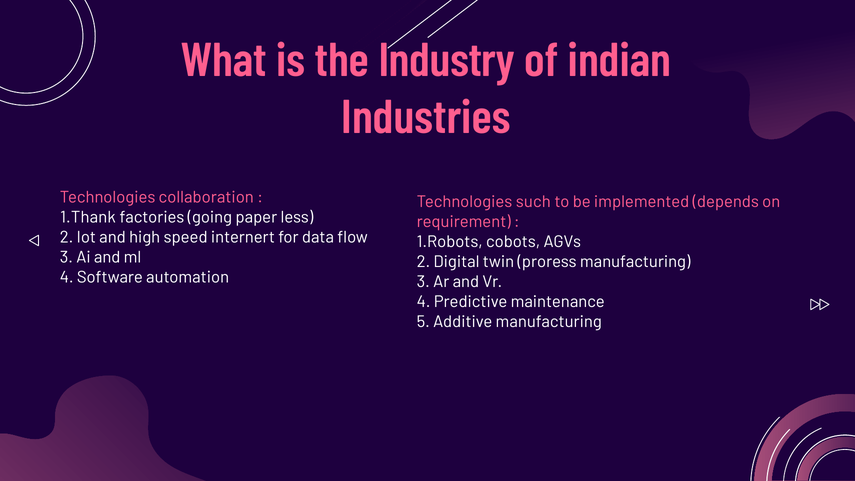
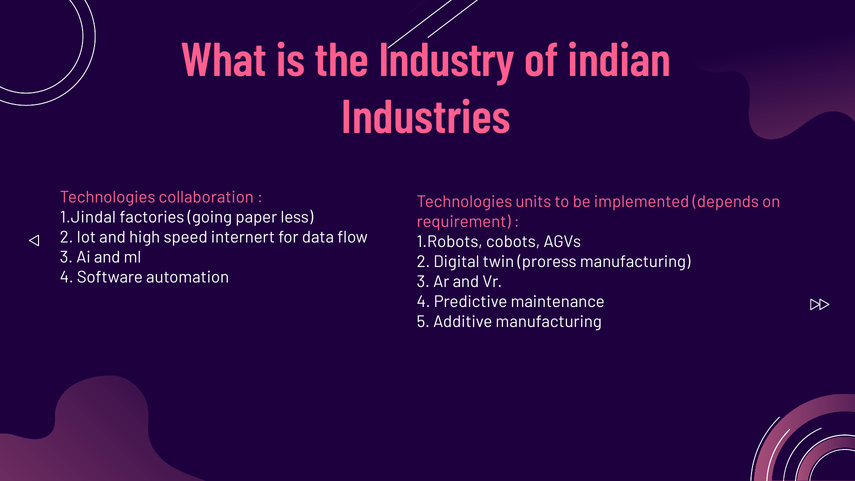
such: such -> units (533, 202)
1.Thank: 1.Thank -> 1.Jindal (88, 217)
